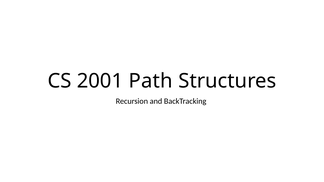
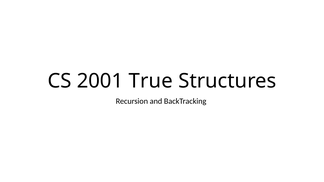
Path: Path -> True (151, 81)
